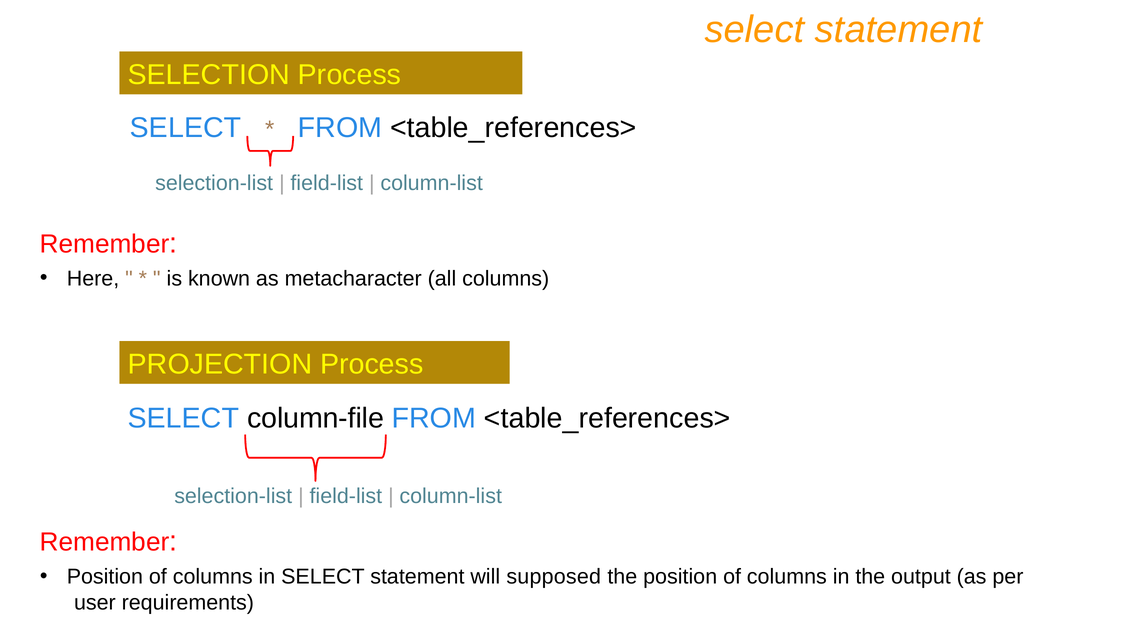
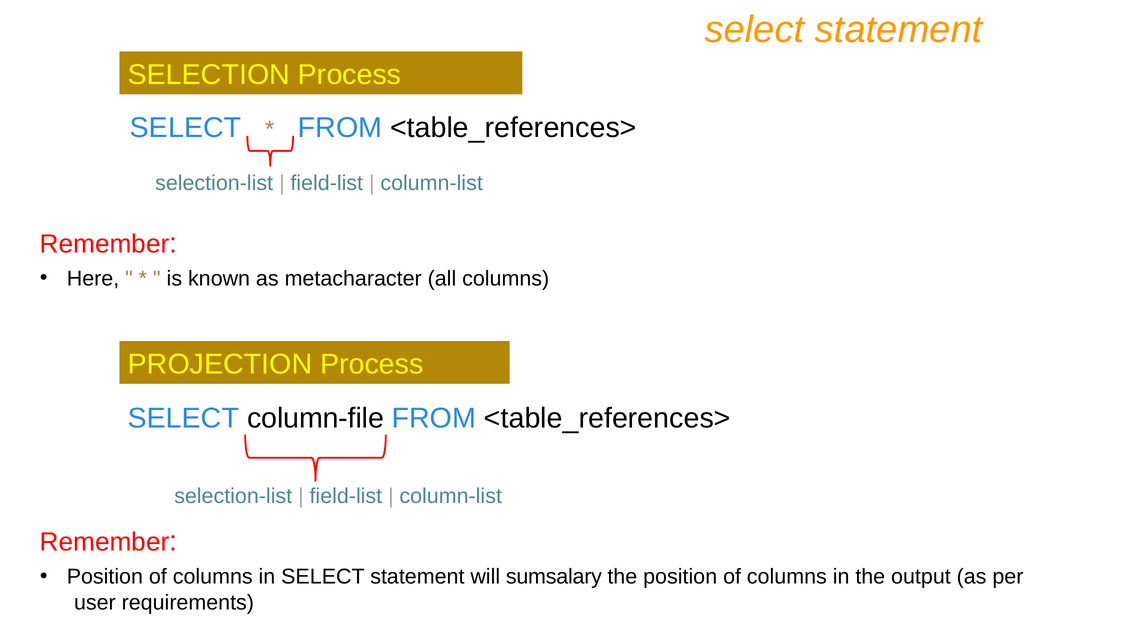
supposed: supposed -> sumsalary (554, 577)
